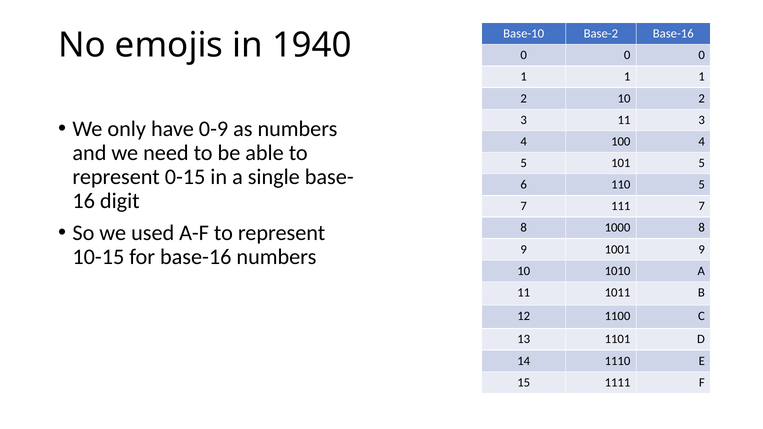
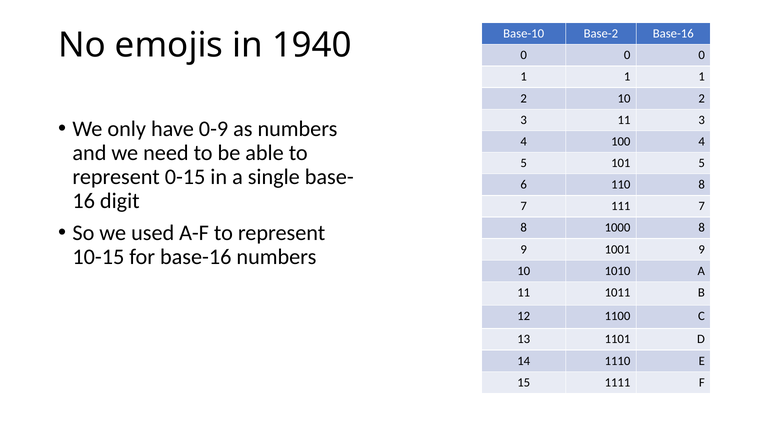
110 5: 5 -> 8 (702, 185)
